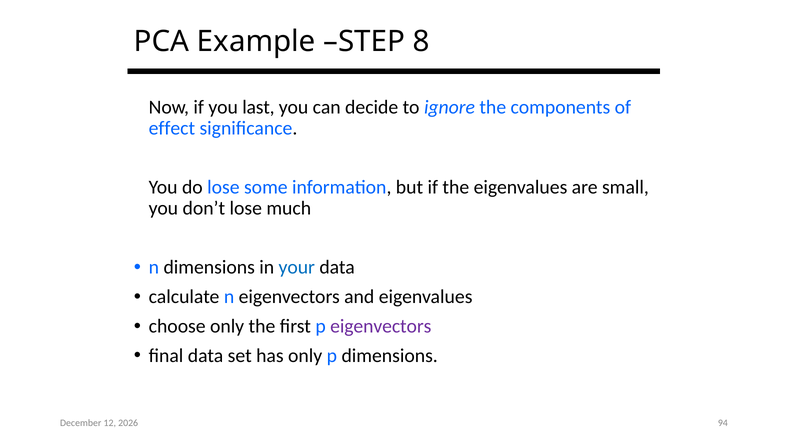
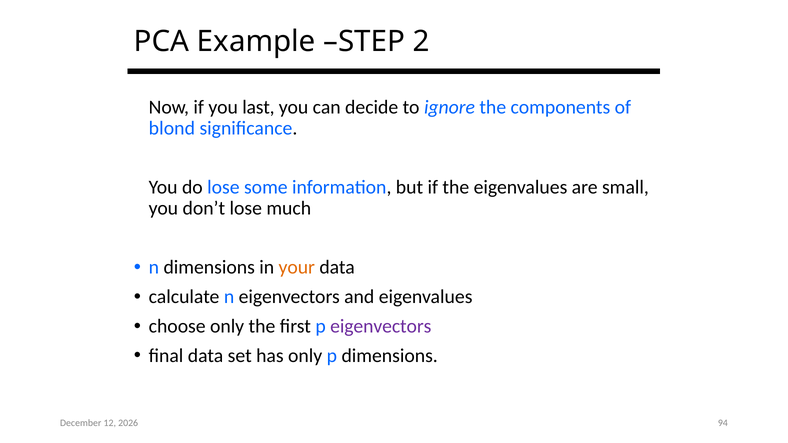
8: 8 -> 2 (421, 42)
effect: effect -> blond (172, 128)
your colour: blue -> orange (297, 268)
